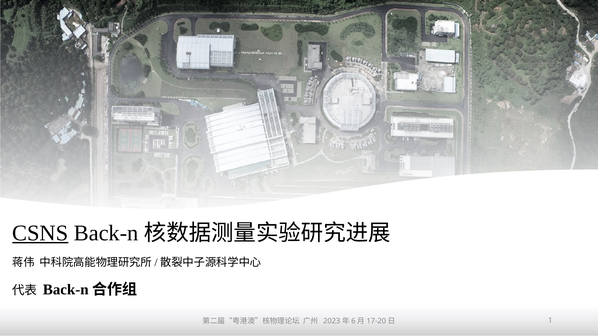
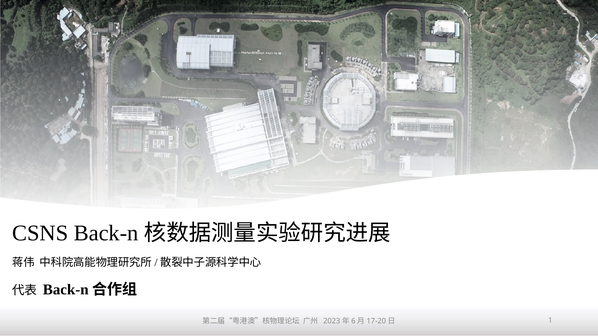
CSNS underline: present -> none (40, 233)
